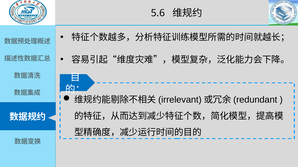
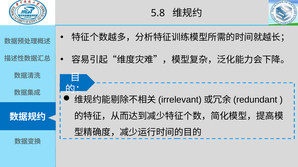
5.6: 5.6 -> 5.8 (158, 13)
